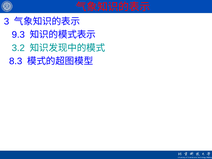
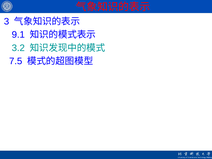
9.3: 9.3 -> 9.1 (18, 35)
8.3: 8.3 -> 7.5 (16, 61)
